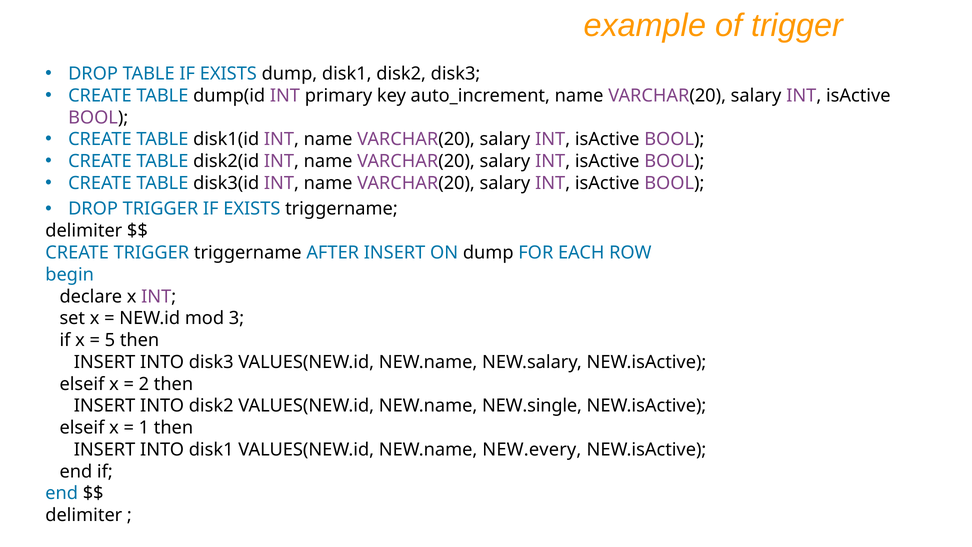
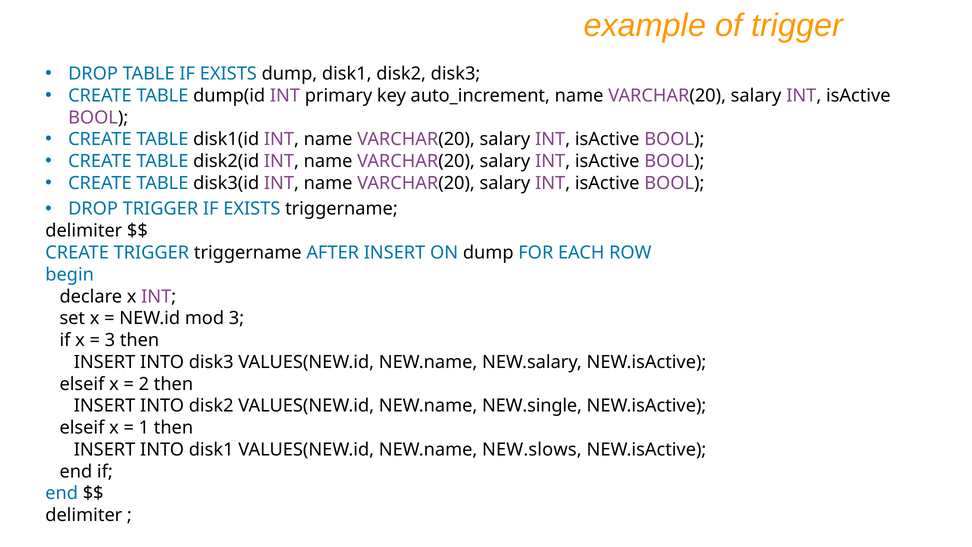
5: 5 -> 3 (110, 340)
NEW.every: NEW.every -> NEW.slows (532, 449)
